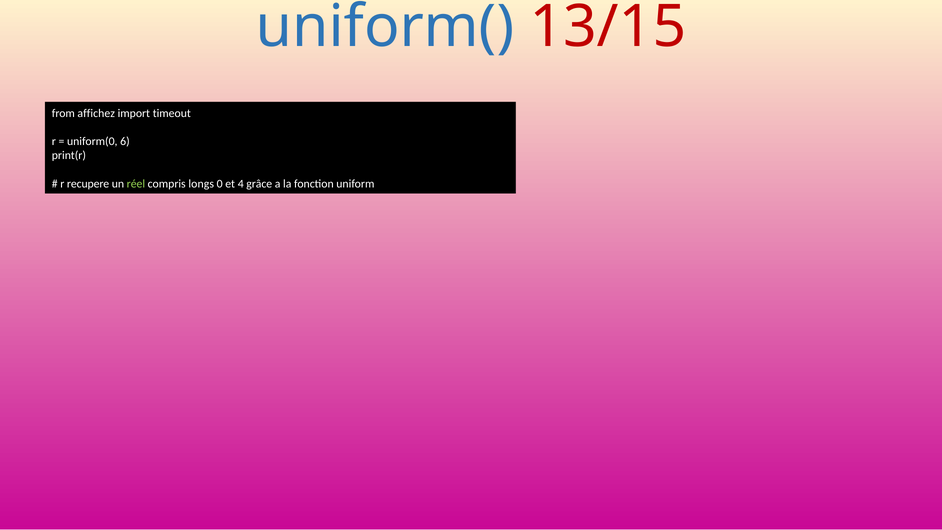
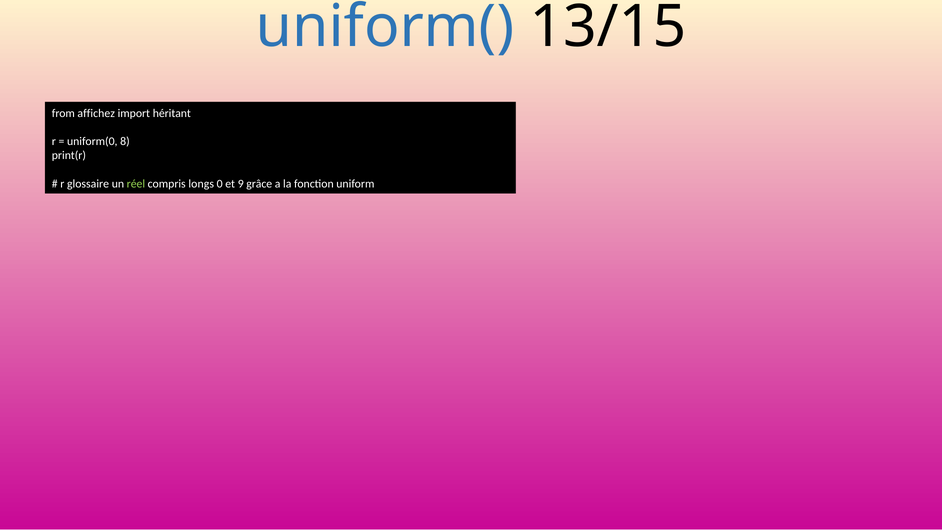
13/15 colour: red -> black (608, 27)
timeout: timeout -> héritant (172, 113)
6: 6 -> 8 (125, 141)
recupere: recupere -> glossaire (88, 184)
4: 4 -> 9 (241, 184)
